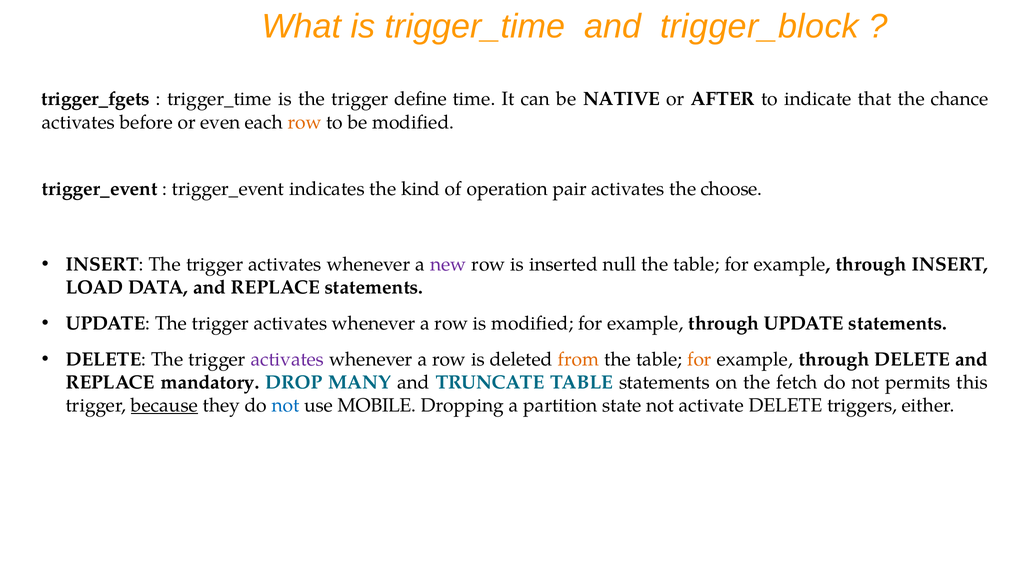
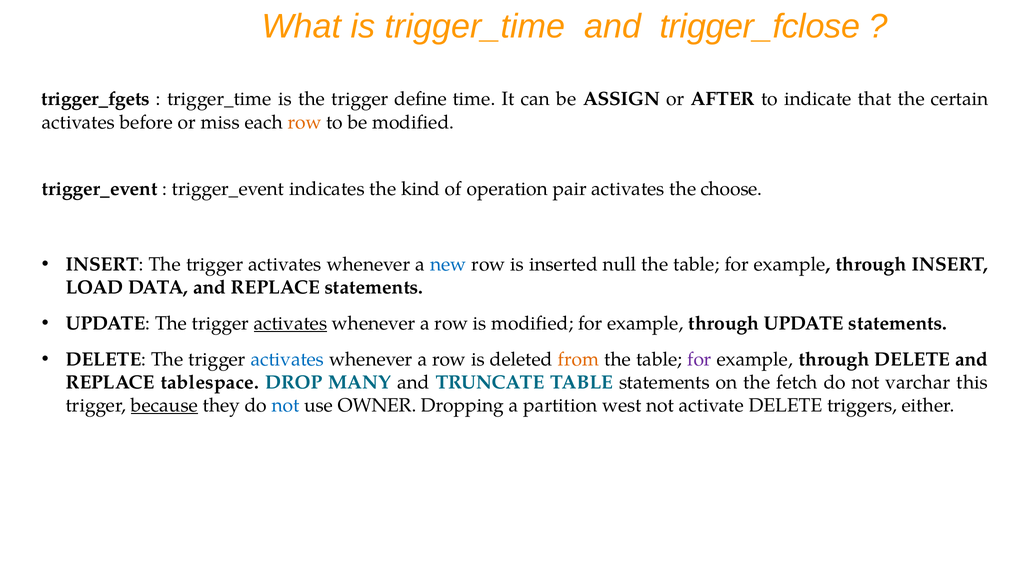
trigger_block: trigger_block -> trigger_fclose (760, 27)
NATIVE: NATIVE -> ASSIGN (622, 99)
chance: chance -> certain (960, 99)
even: even -> miss (220, 122)
new colour: purple -> blue (448, 264)
activates underline: none -> present (290, 323)
activates colour: purple -> blue (287, 359)
for colour: orange -> purple (699, 359)
mandatory: mandatory -> tablespace (210, 382)
permits: permits -> varchar (918, 382)
MOBILE: MOBILE -> OWNER (377, 405)
state: state -> west (622, 405)
